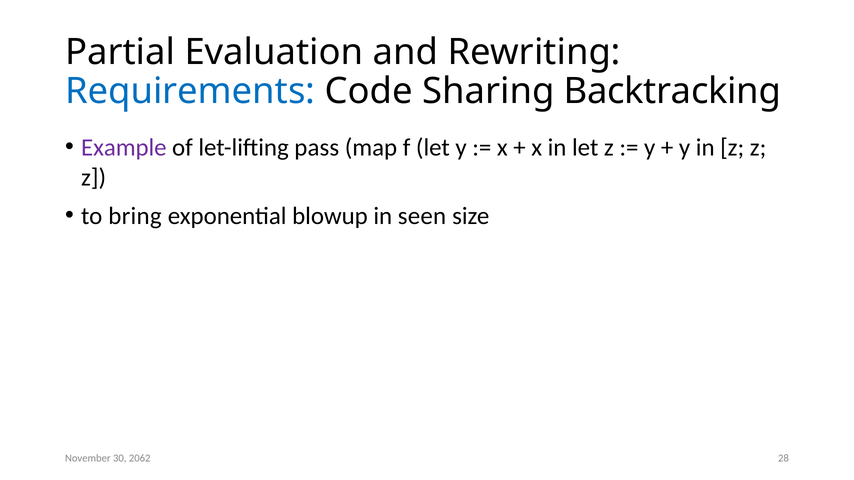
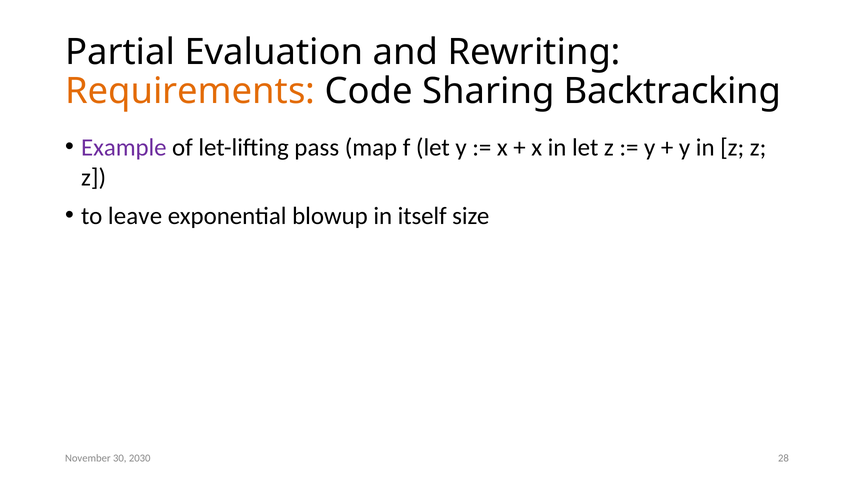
Requirements colour: blue -> orange (190, 91)
bring: bring -> leave (135, 216)
seen: seen -> itself (422, 216)
2062: 2062 -> 2030 (140, 459)
